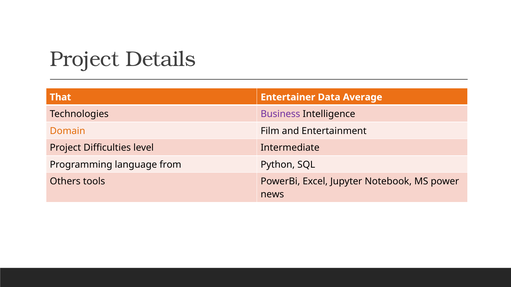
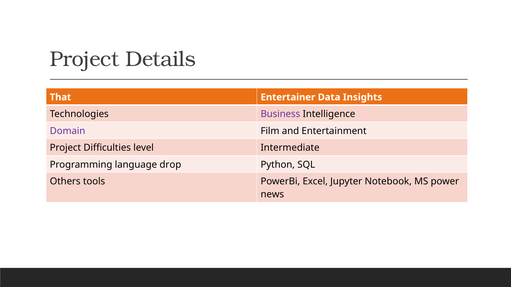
Average: Average -> Insights (363, 97)
Domain colour: orange -> purple (68, 131)
from: from -> drop (170, 165)
